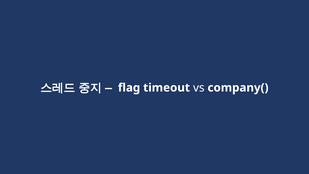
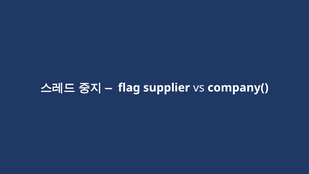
timeout: timeout -> supplier (167, 88)
